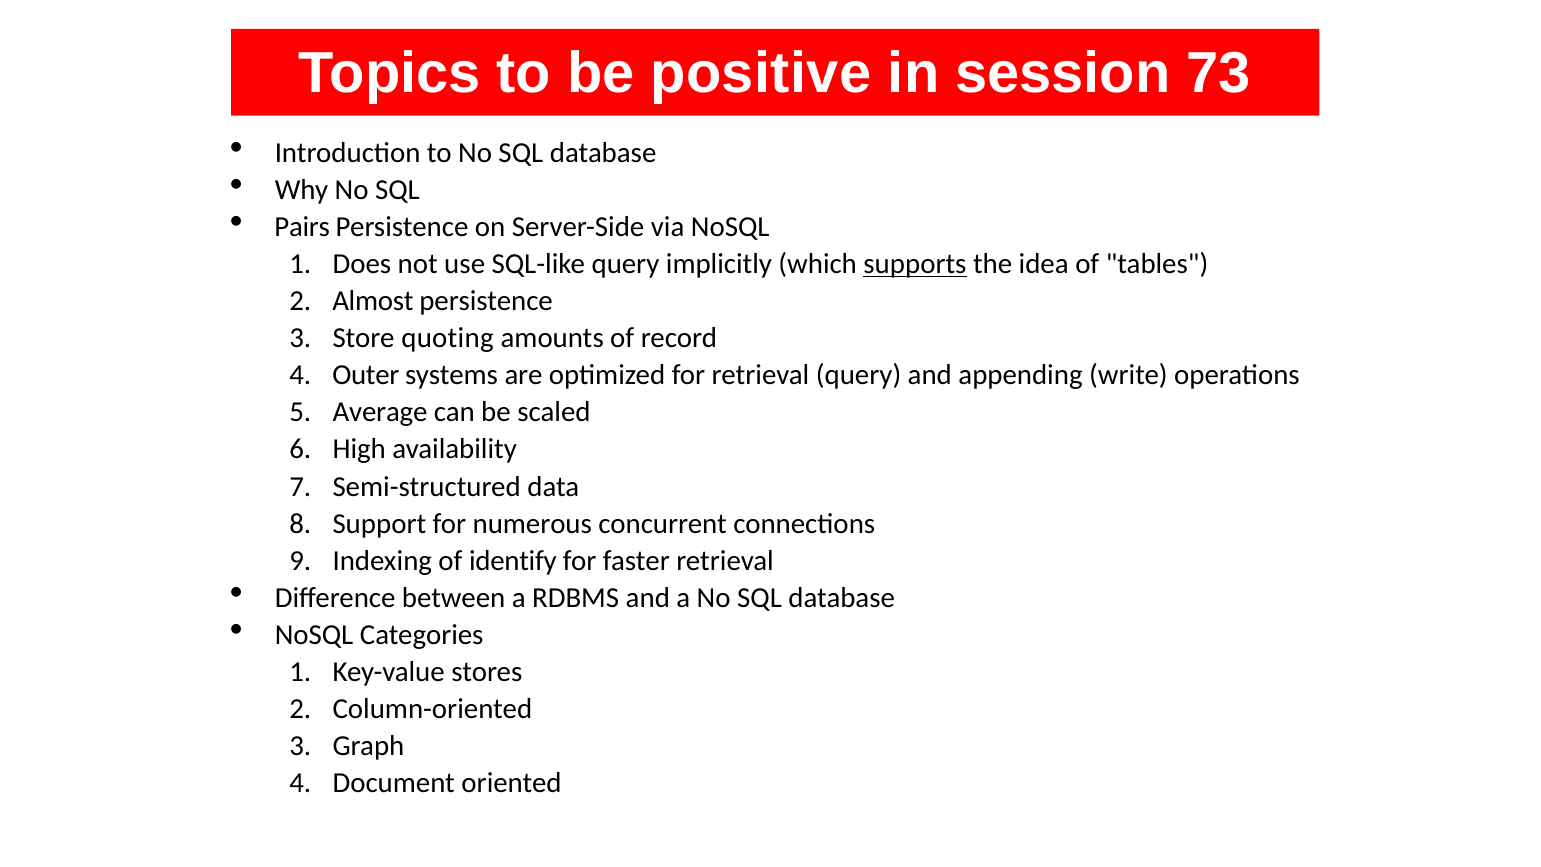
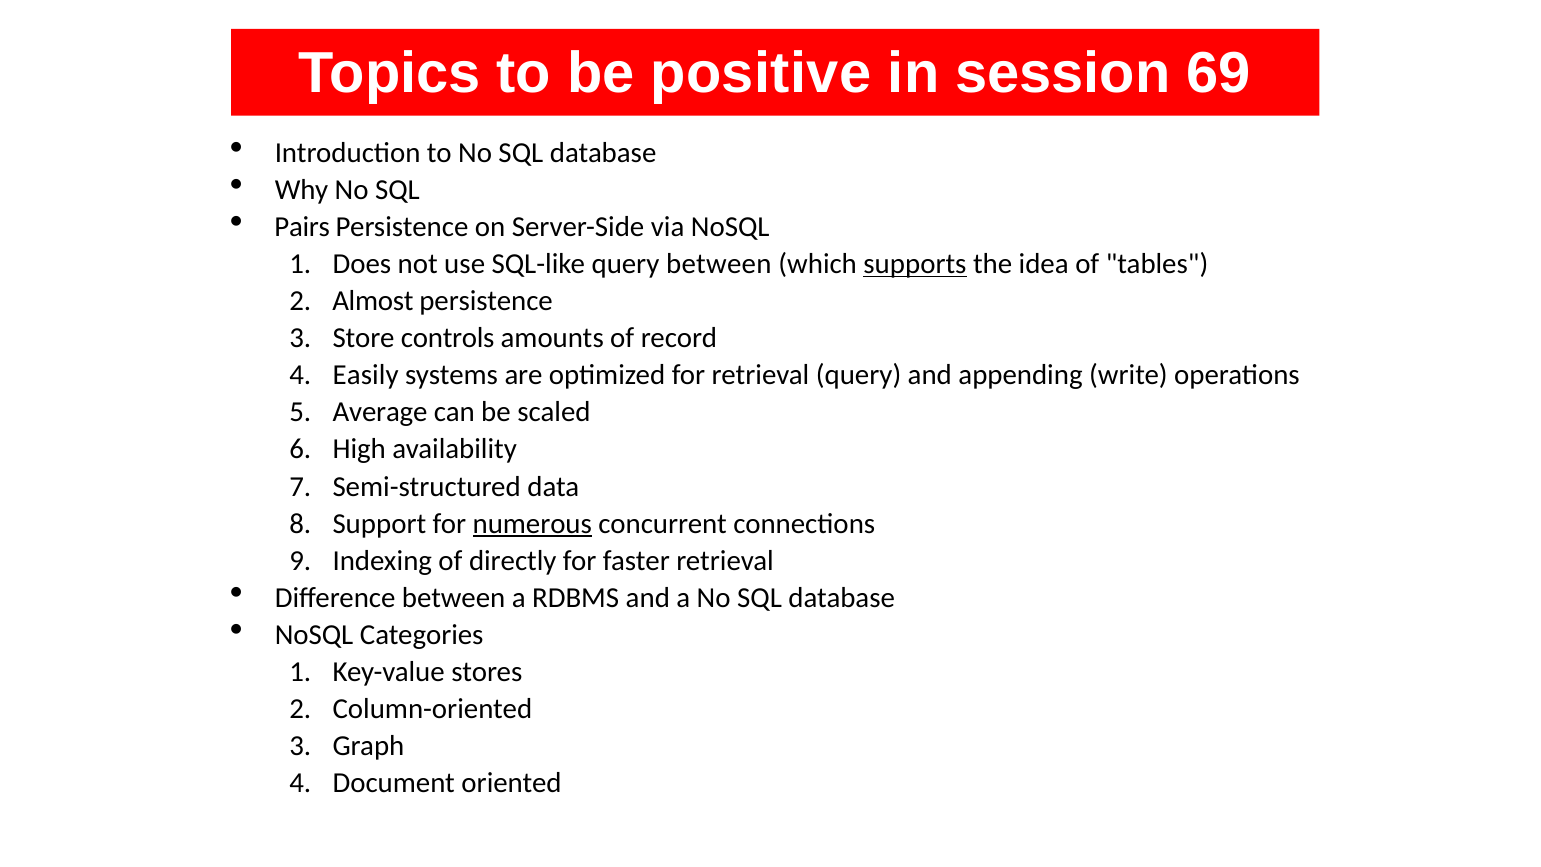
73: 73 -> 69 (1218, 73)
query implicitly: implicitly -> between (719, 264)
quoting: quoting -> controls (448, 338)
Outer: Outer -> Easily (366, 375)
numerous underline: none -> present (532, 524)
identify: identify -> directly (513, 561)
